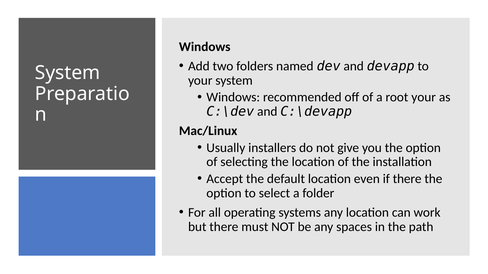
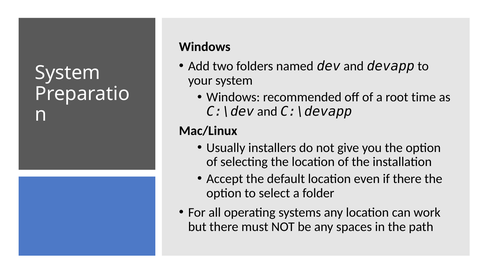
root your: your -> time (424, 97)
